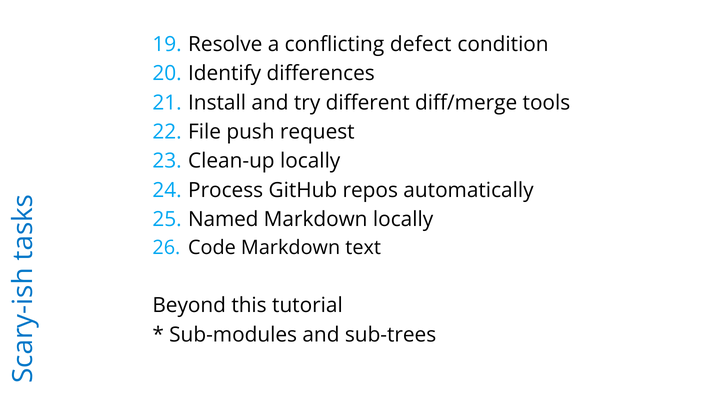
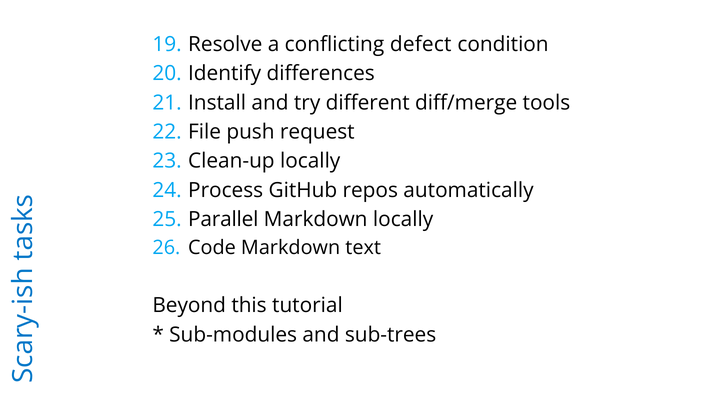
Named: Named -> Parallel (223, 219)
